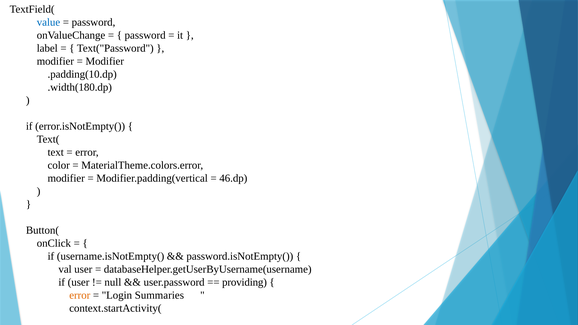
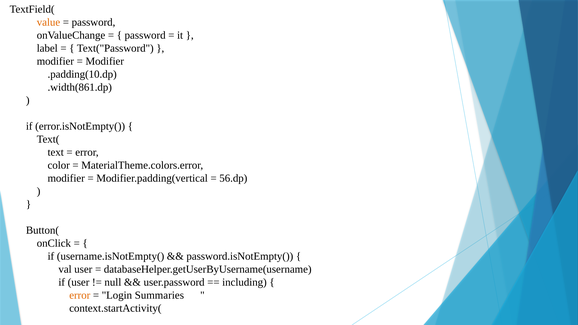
value colour: blue -> orange (48, 22)
.width(180.dp: .width(180.dp -> .width(861.dp (80, 87)
46.dp: 46.dp -> 56.dp (233, 178)
providing: providing -> including (244, 282)
